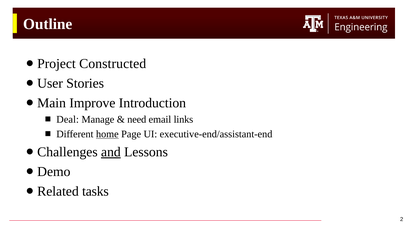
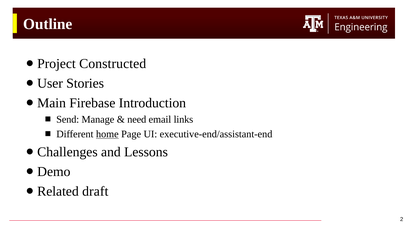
Improve: Improve -> Firebase (92, 103)
Deal: Deal -> Send (68, 119)
and underline: present -> none (111, 152)
tasks: tasks -> draft (95, 191)
